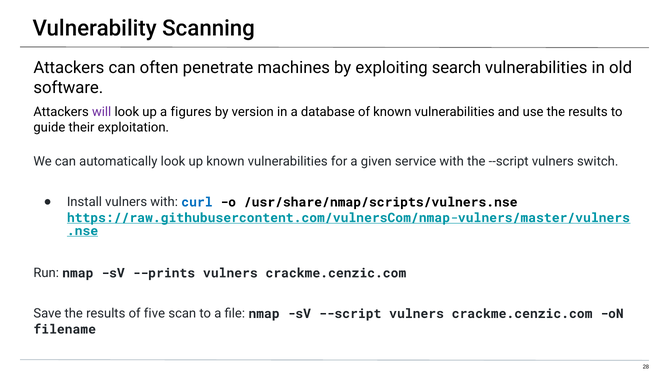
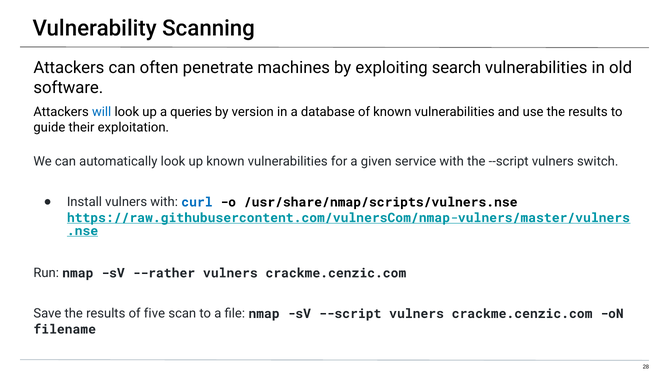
will colour: purple -> blue (102, 112)
figures: figures -> queries (191, 112)
--prints: --prints -> --rather (164, 273)
